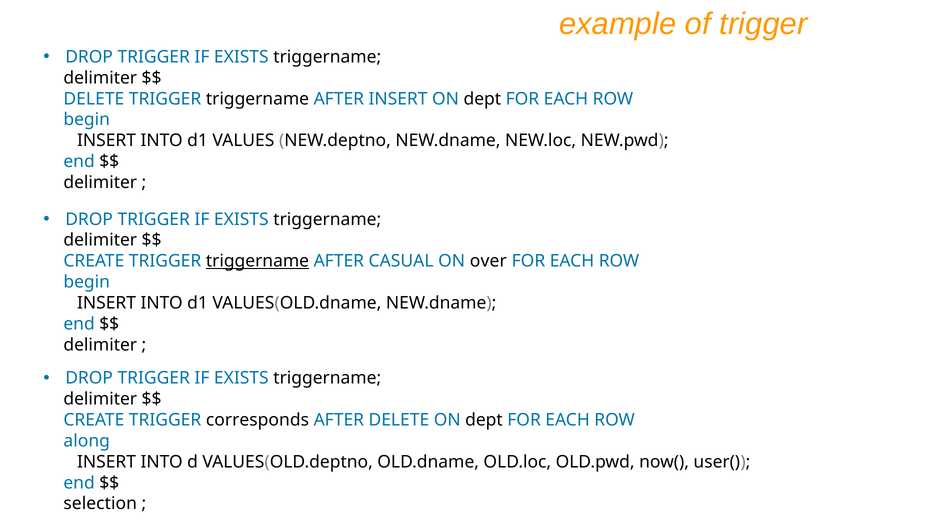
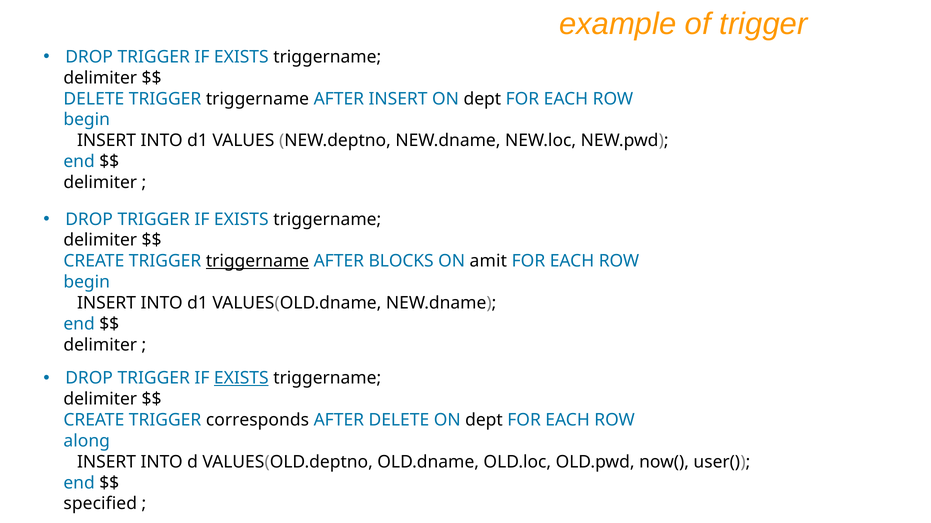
CASUAL: CASUAL -> BLOCKS (401, 261)
over: over -> amit (488, 261)
EXISTS underline: none -> present (241, 379)
selection: selection -> specified (100, 504)
